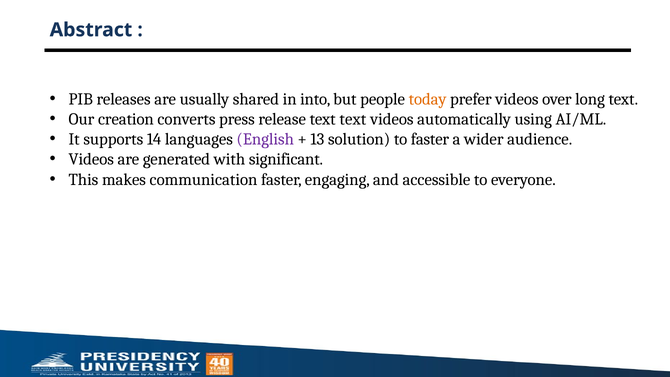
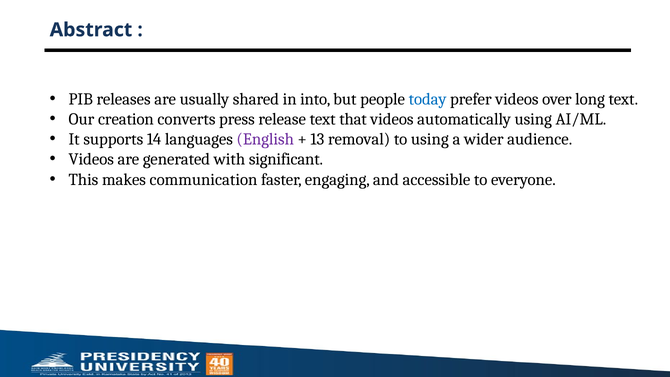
today colour: orange -> blue (428, 99)
text text: text -> that (353, 119)
solution: solution -> removal (359, 139)
to faster: faster -> using (430, 139)
